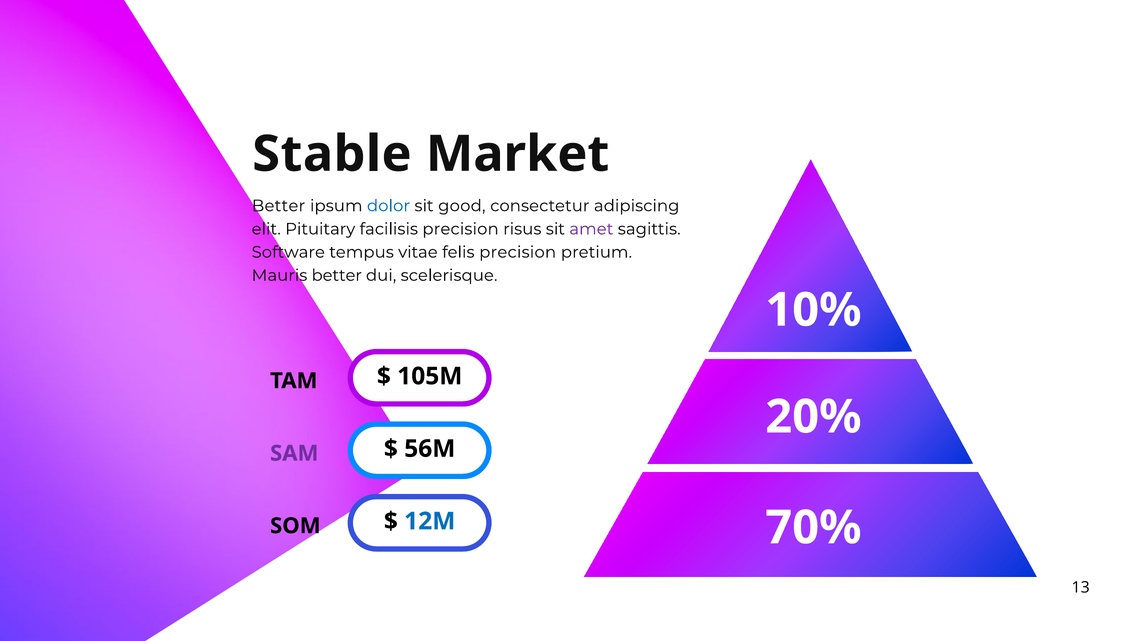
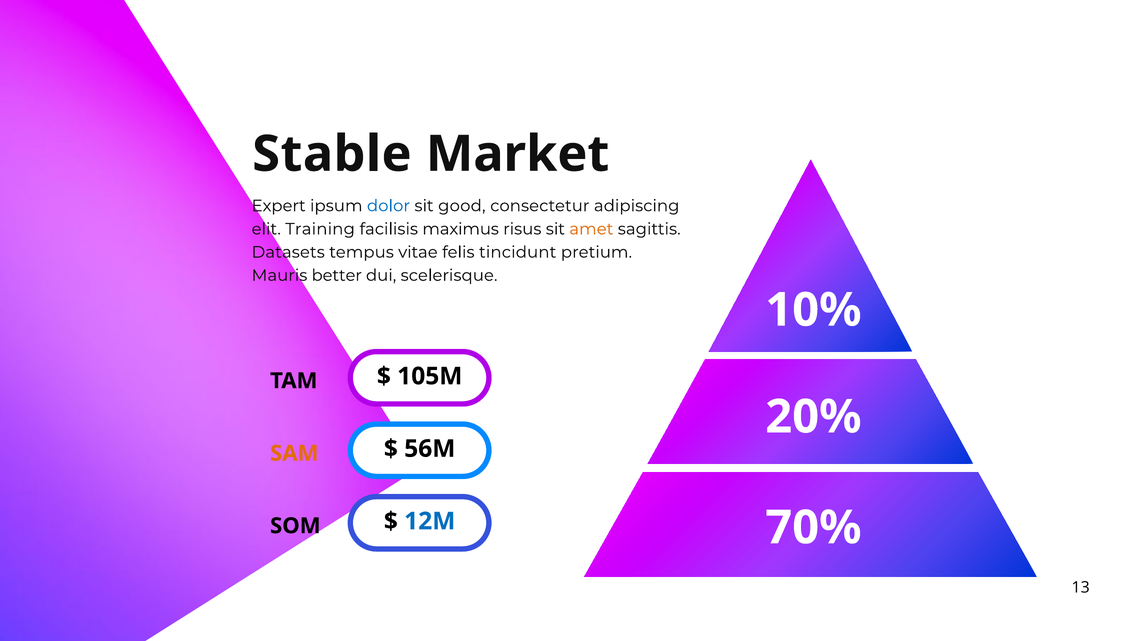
Better: Better -> Expert (279, 206)
Pituitary: Pituitary -> Training (320, 229)
facilisis precision: precision -> maximus (461, 229)
amet colour: purple -> orange (591, 229)
Software: Software -> Datasets (288, 252)
felis precision: precision -> tincidunt (518, 252)
SAM colour: purple -> orange (294, 454)
